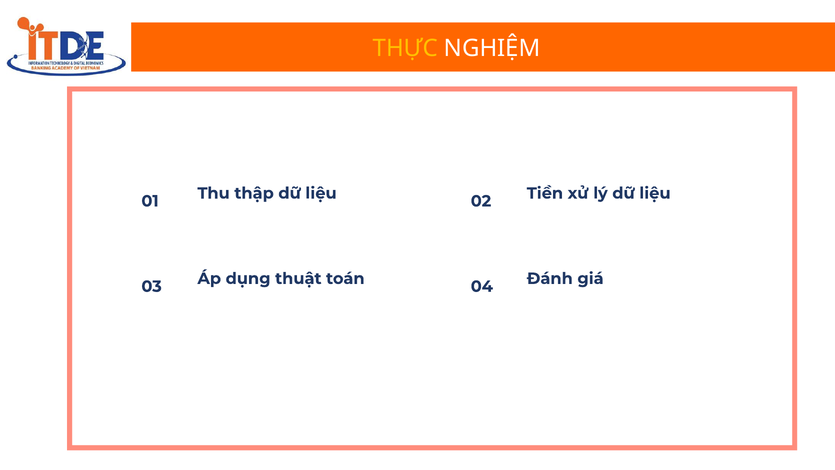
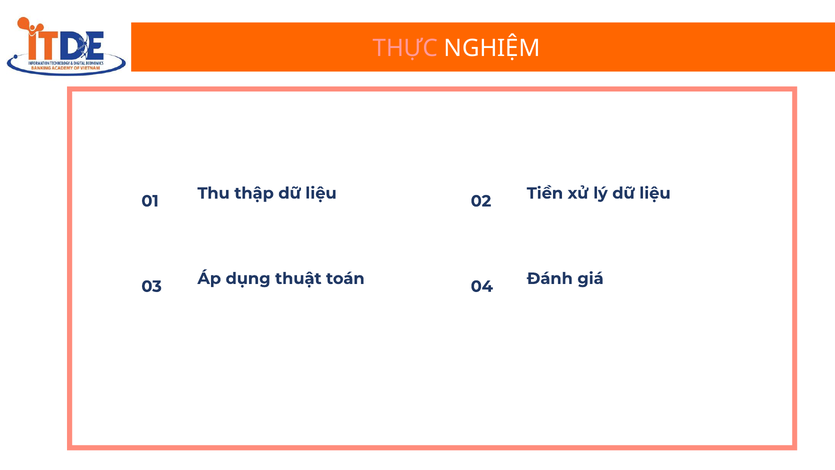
THỰC colour: yellow -> pink (405, 48)
